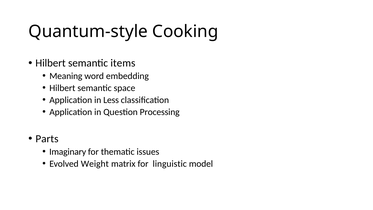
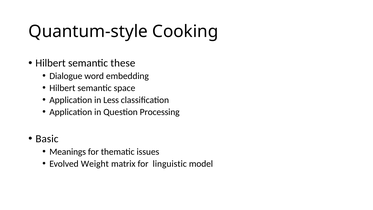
items: items -> these (123, 63)
Meaning: Meaning -> Dialogue (66, 76)
Parts: Parts -> Basic (47, 139)
Imaginary: Imaginary -> Meanings (68, 152)
